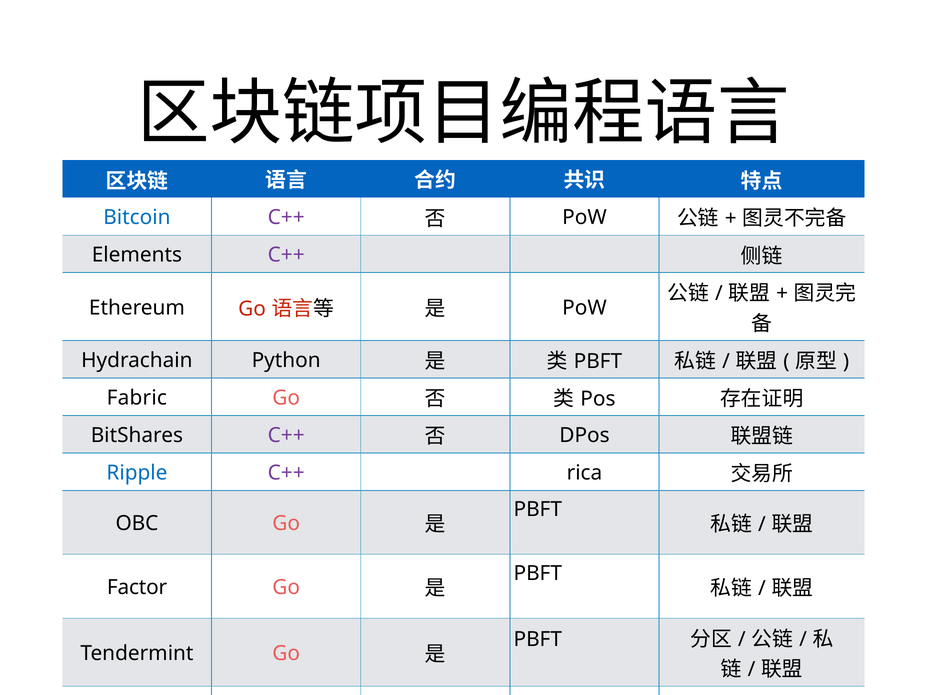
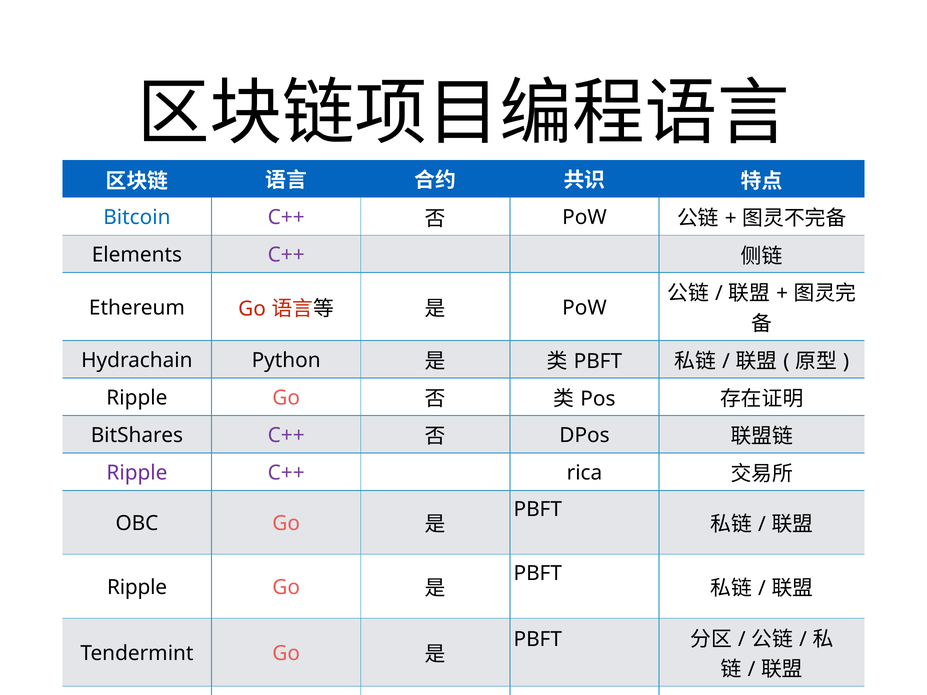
Fabric: Fabric -> Ripple (137, 398)
Ripple colour: blue -> purple (137, 473)
Factor: Factor -> Ripple (137, 588)
